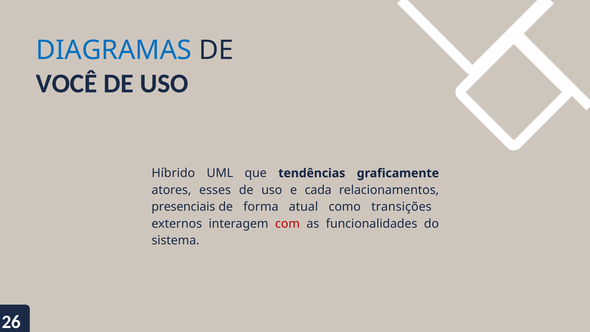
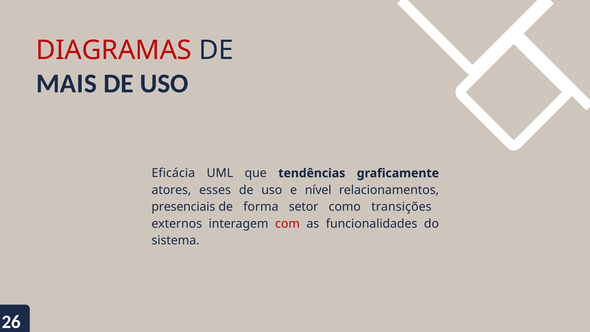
DIAGRAMAS colour: blue -> red (114, 50)
VOCÊ: VOCÊ -> MAIS (66, 83)
Híbrido: Híbrido -> Eficácia (173, 173)
cada: cada -> nível (318, 190)
atual: atual -> setor (304, 207)
